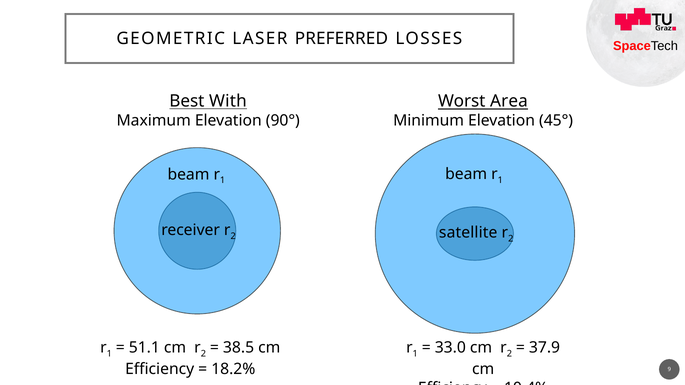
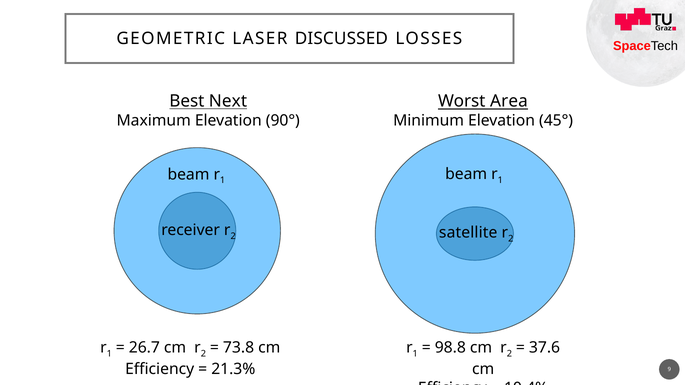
PREFERRED: PREFERRED -> DISCUSSED (341, 38)
With: With -> Next (228, 101)
51.1: 51.1 -> 26.7 (144, 348)
38.5: 38.5 -> 73.8 (239, 348)
33.0: 33.0 -> 98.8 (450, 348)
37.9: 37.9 -> 37.6 (545, 348)
18.2%: 18.2% -> 21.3% (233, 369)
